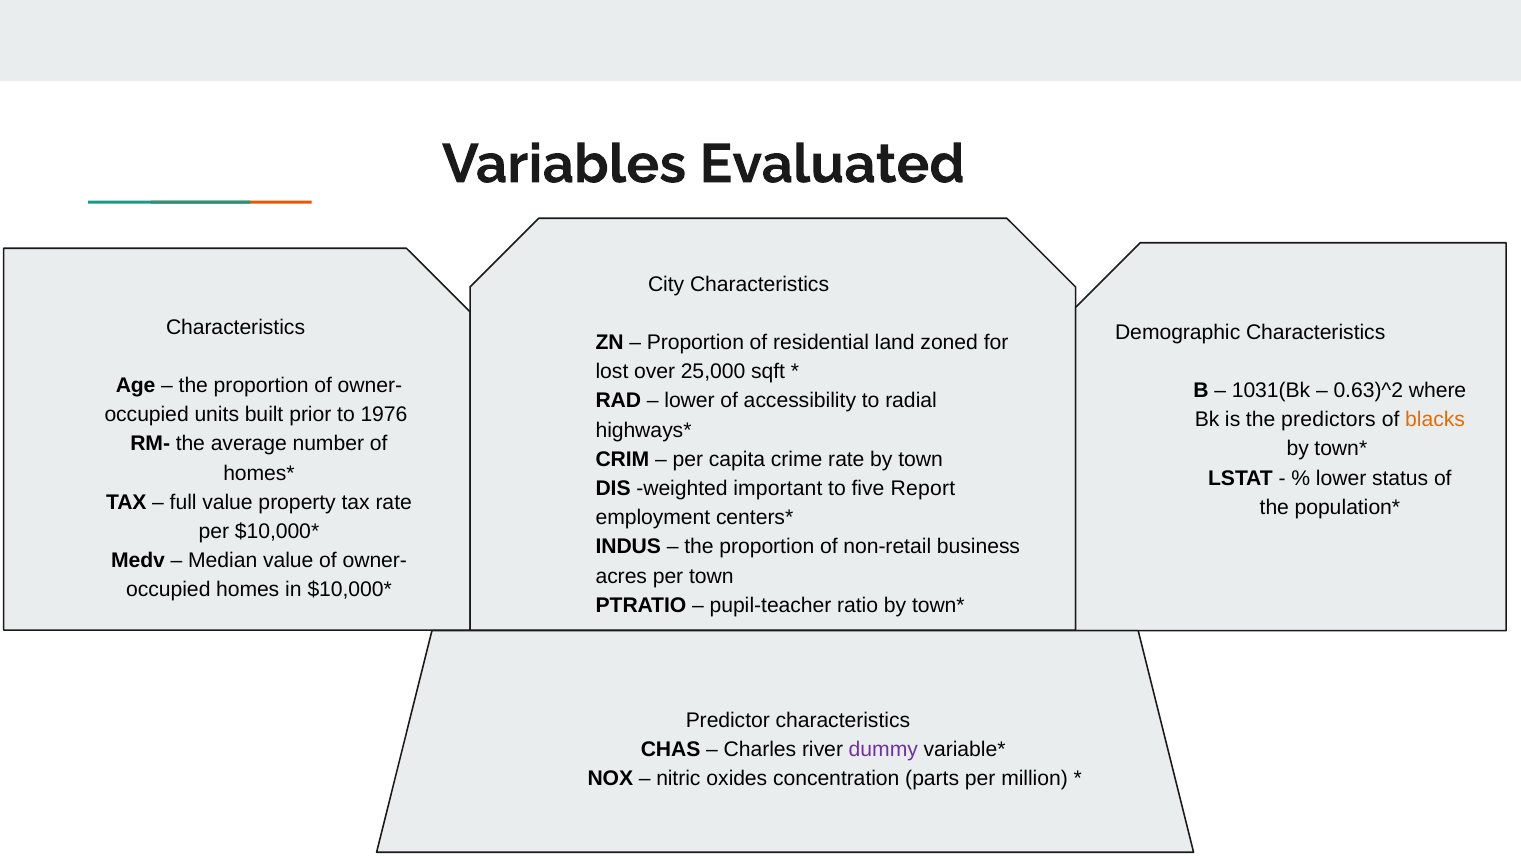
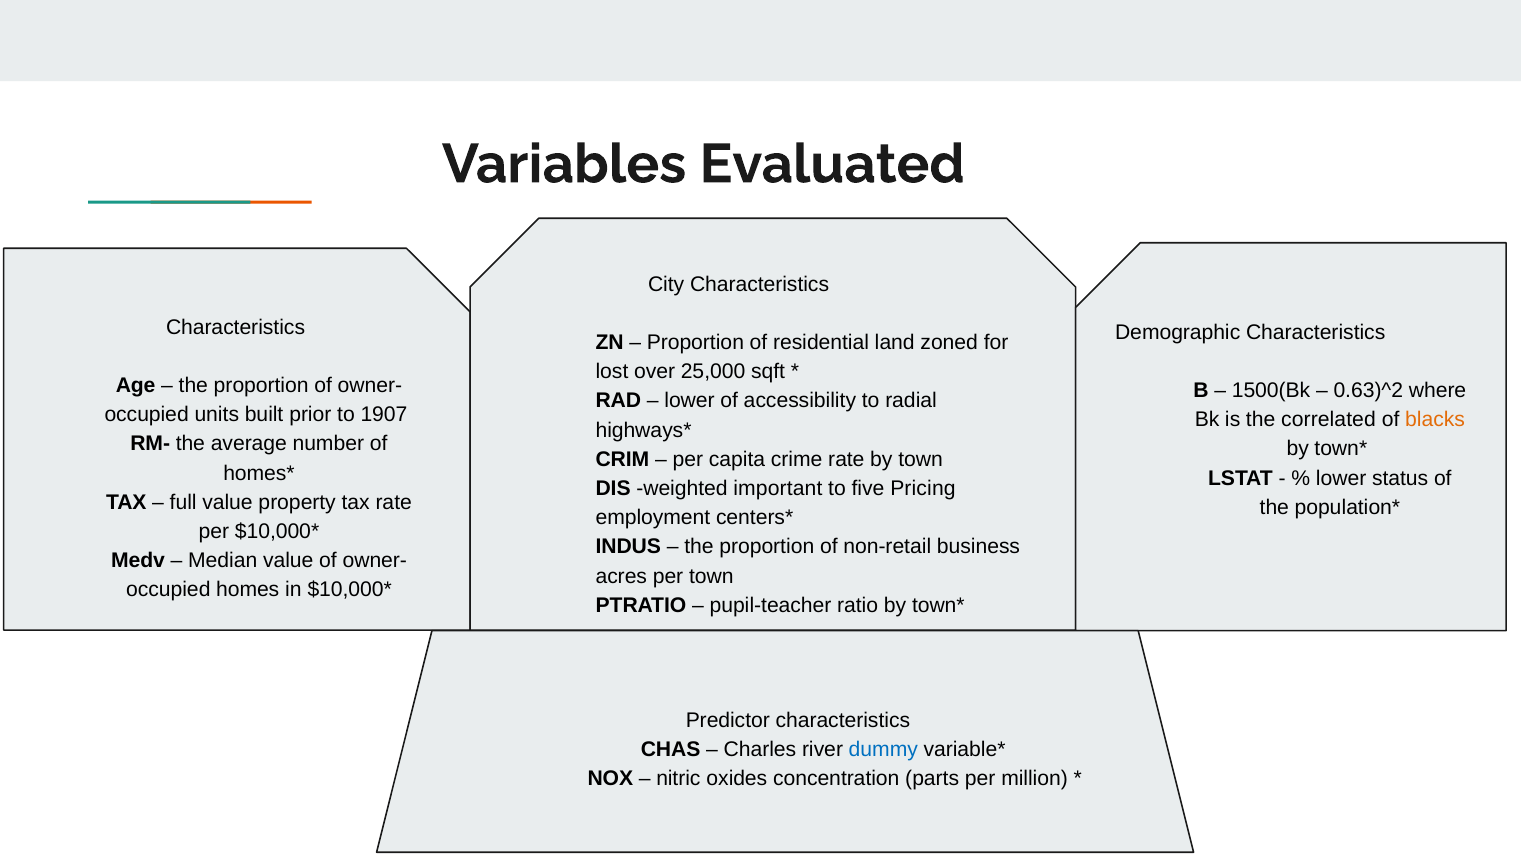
1031(Bk: 1031(Bk -> 1500(Bk (1271, 390)
1976: 1976 -> 1907 (384, 414)
predictors: predictors -> correlated (1329, 420)
Report: Report -> Pricing (923, 488)
dummy colour: purple -> blue (883, 749)
